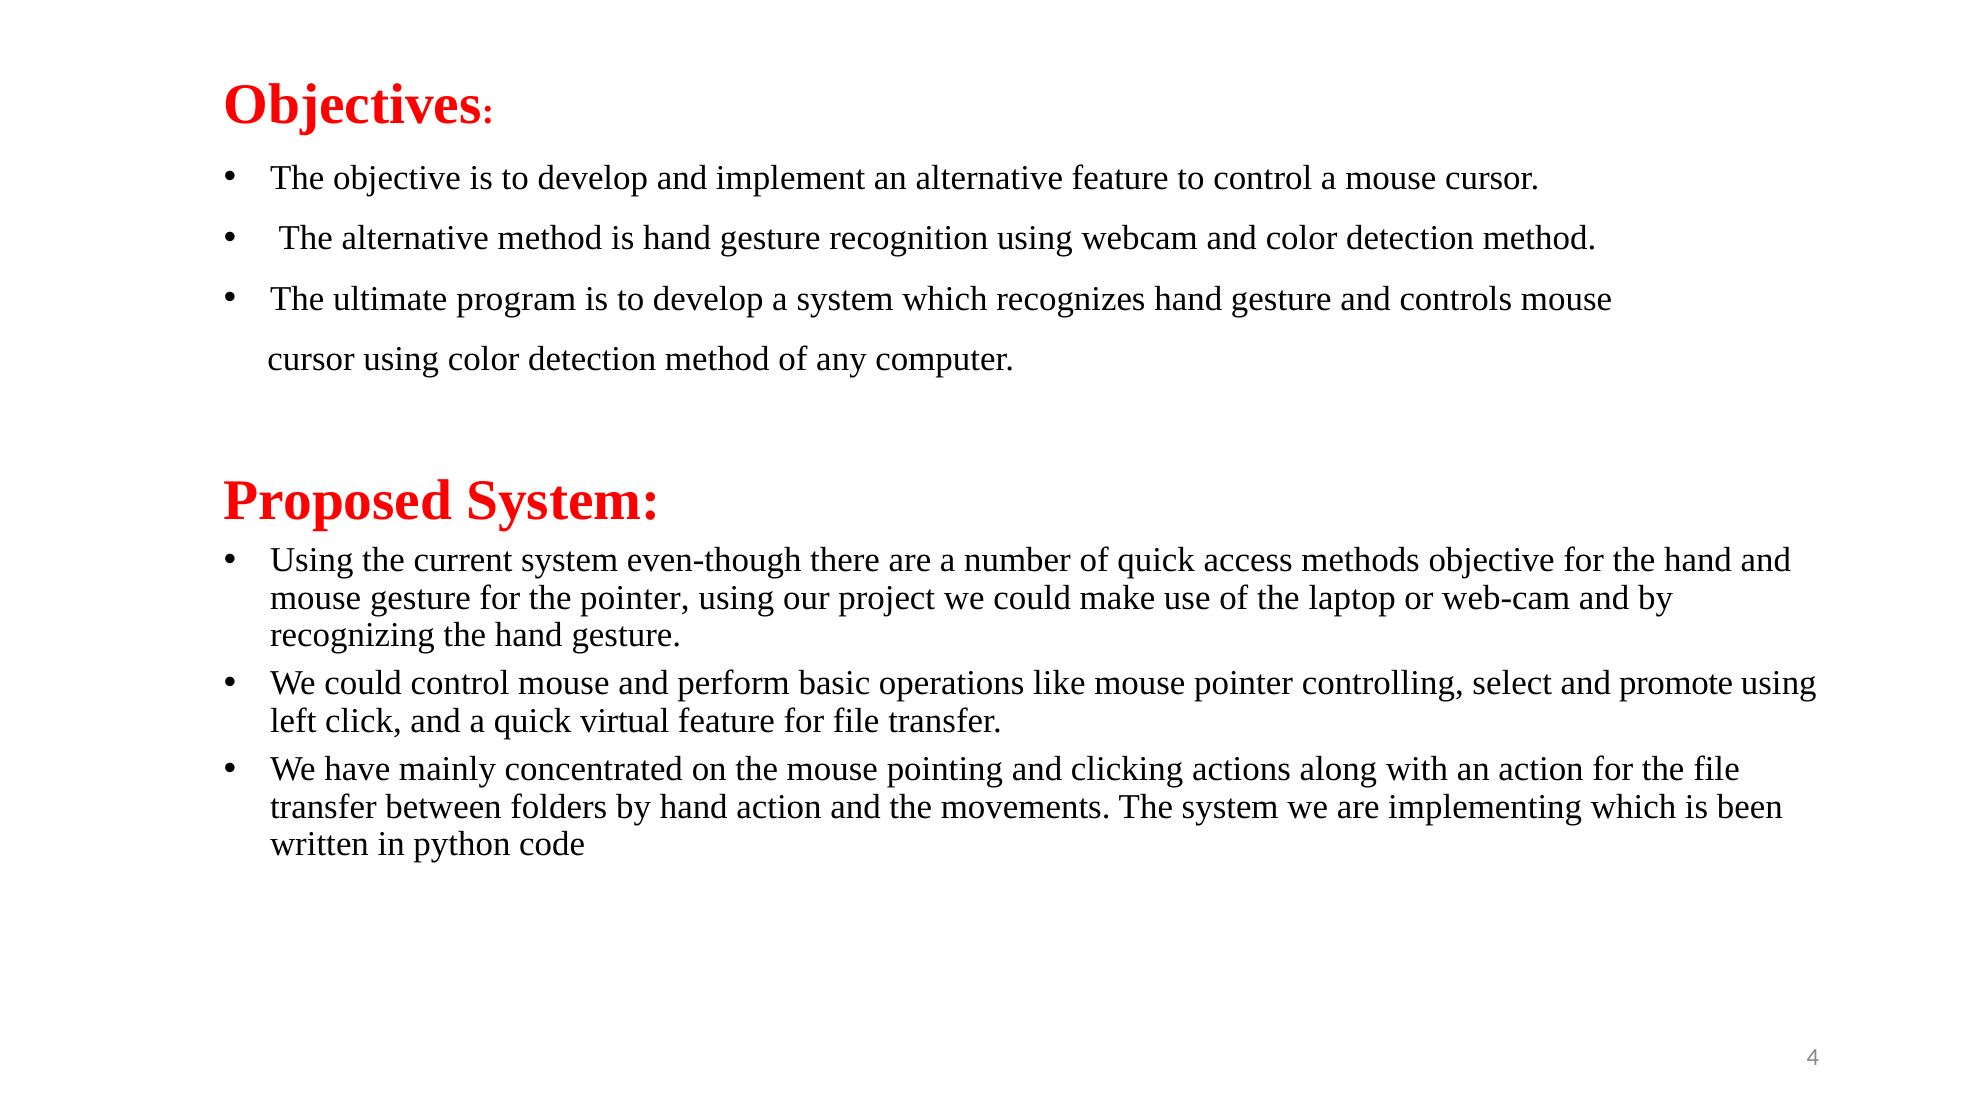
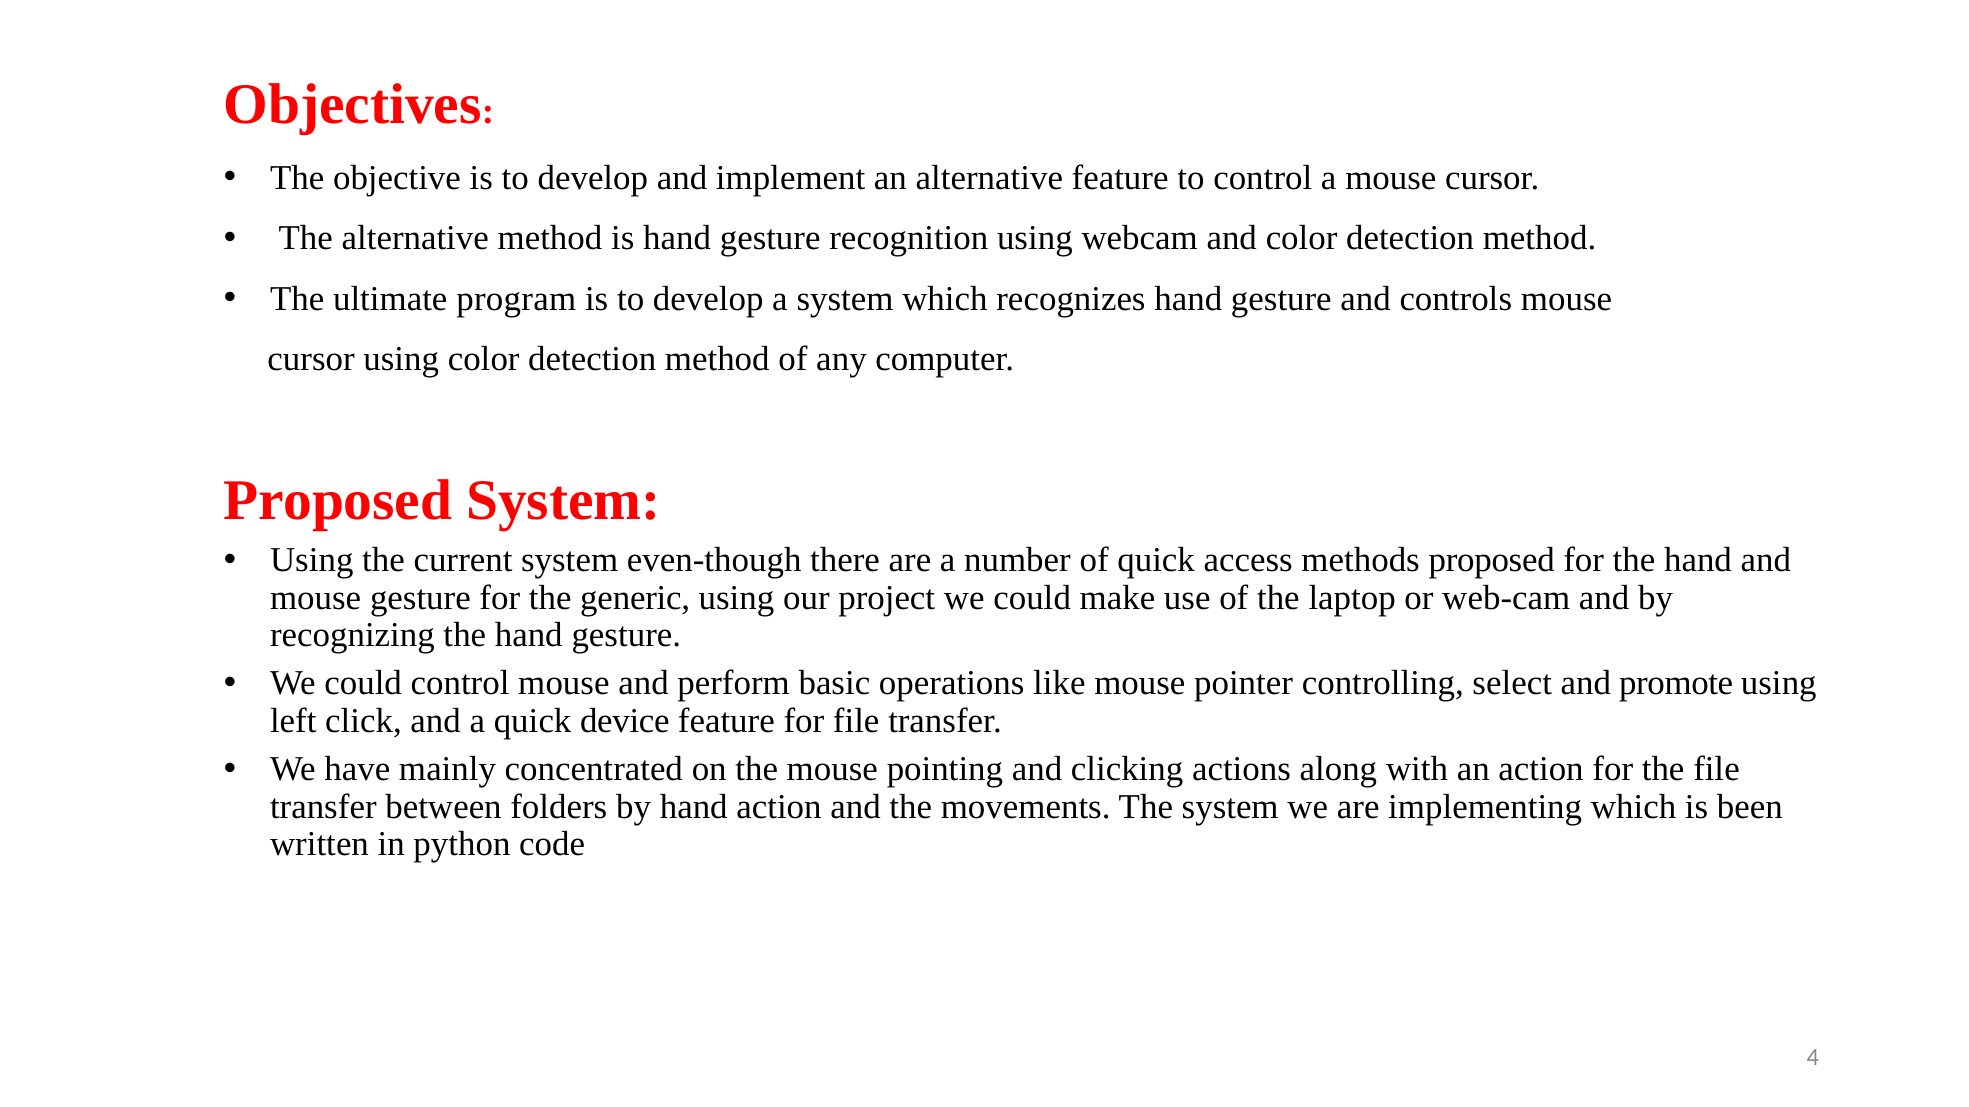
methods objective: objective -> proposed (1492, 560)
the pointer: pointer -> generic (635, 598)
virtual: virtual -> device (625, 721)
